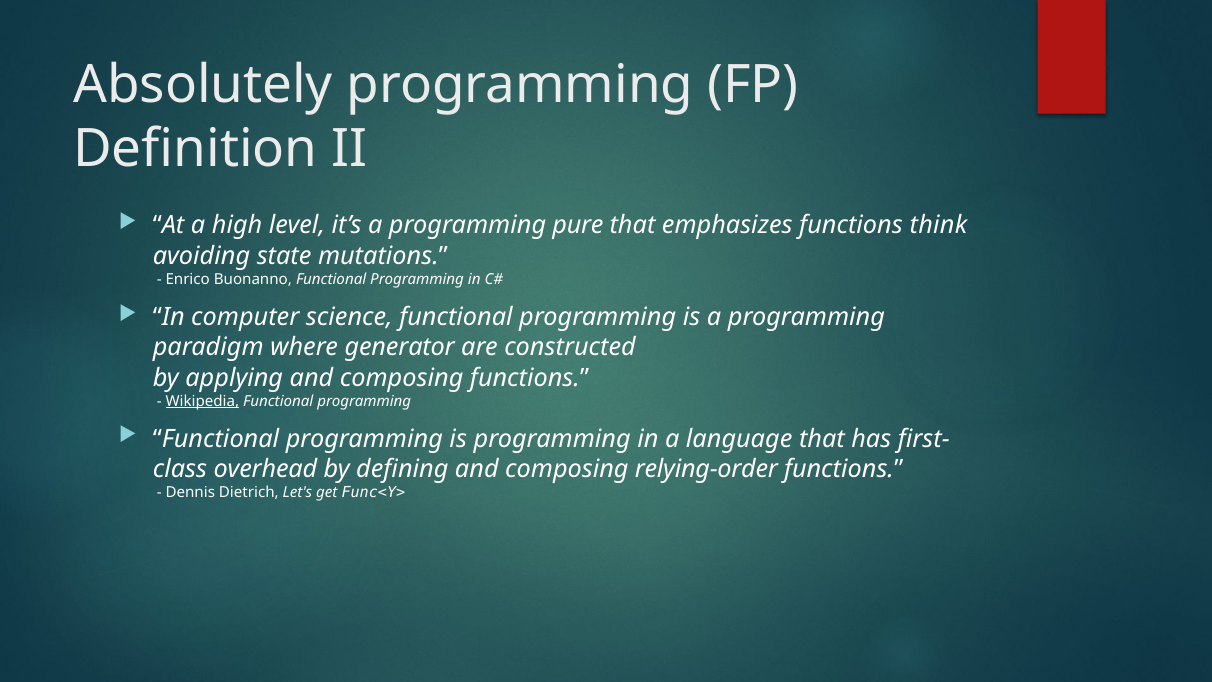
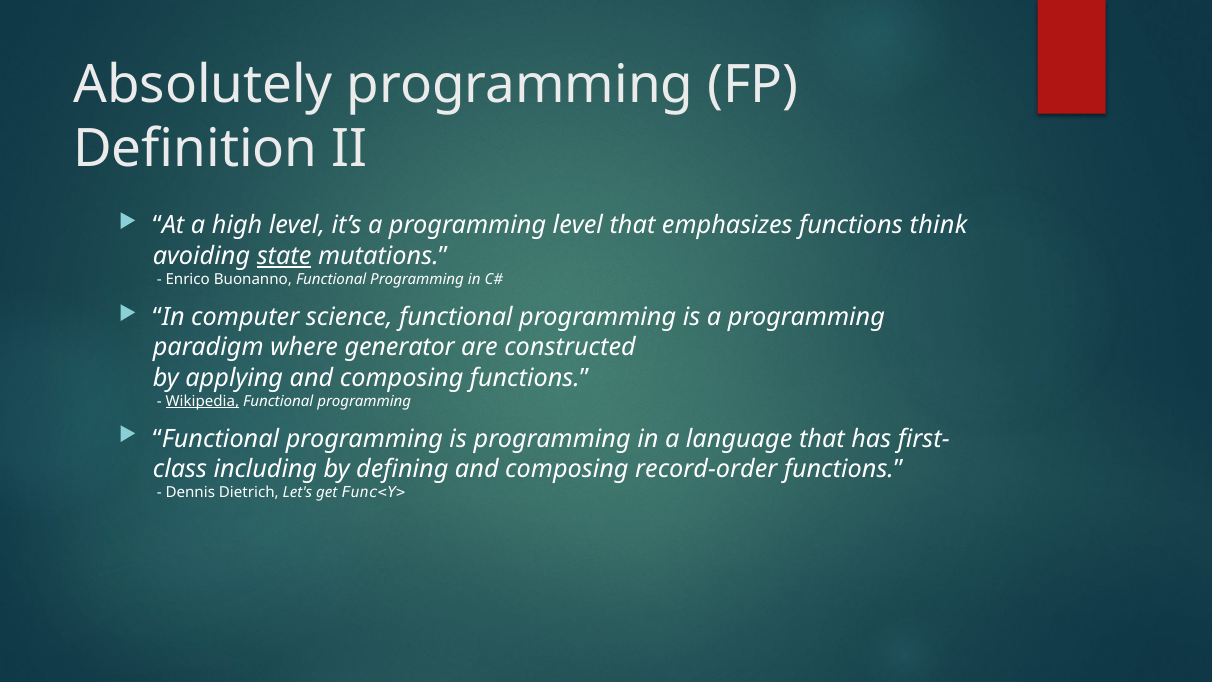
programming pure: pure -> level (578, 226)
state underline: none -> present (284, 256)
overhead: overhead -> including (265, 469)
relying-order: relying-order -> record-order (706, 469)
